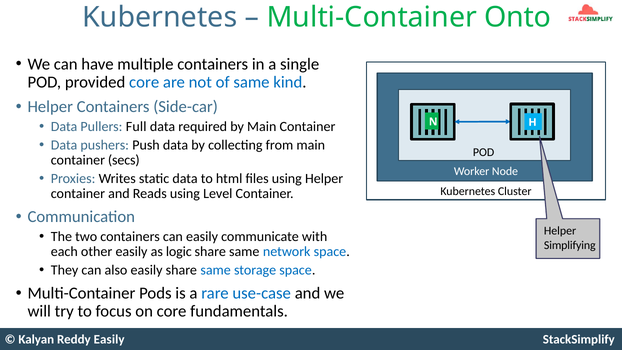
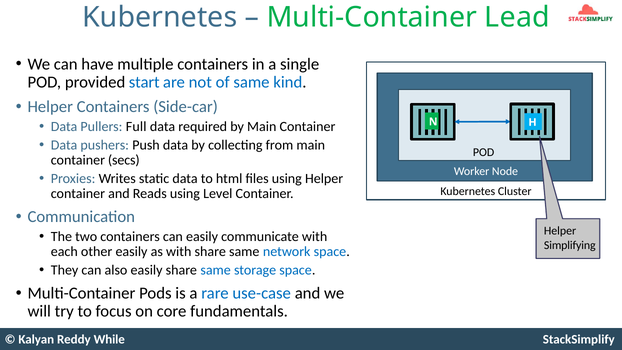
Onto: Onto -> Lead (517, 17)
provided core: core -> start (144, 82)
as logic: logic -> with (179, 252)
Reddy Easily: Easily -> While (109, 339)
